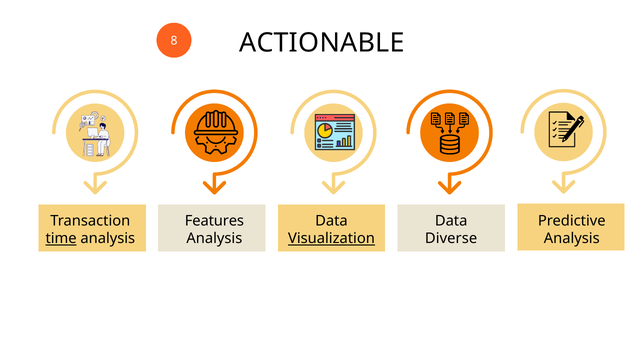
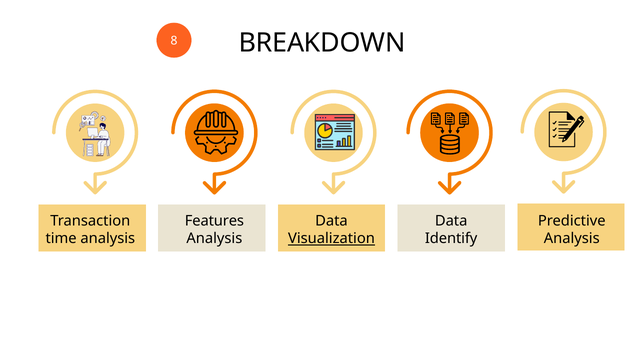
ACTIONABLE: ACTIONABLE -> BREAKDOWN (322, 43)
time underline: present -> none (61, 239)
Diverse: Diverse -> Identify (451, 239)
